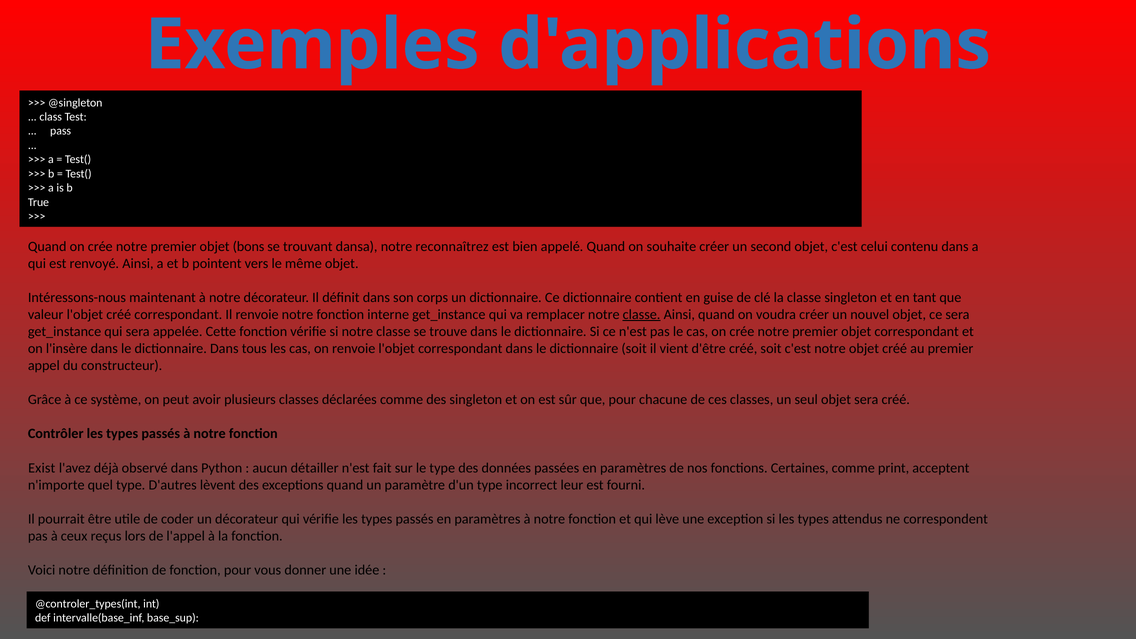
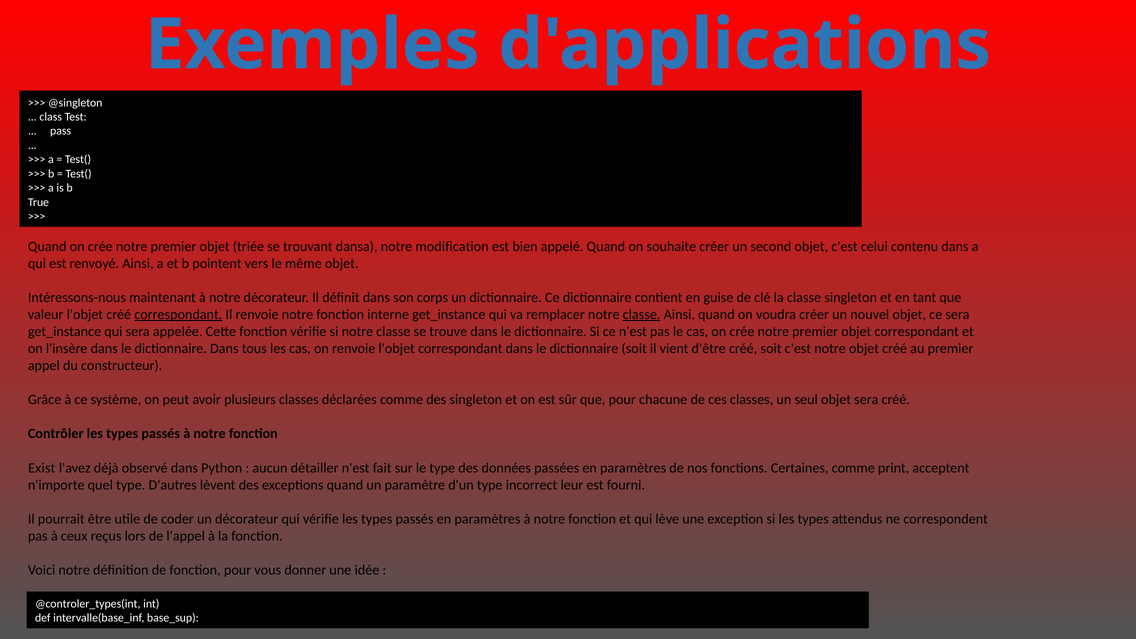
bons: bons -> triée (248, 246)
reconnaîtrez: reconnaîtrez -> modification (452, 246)
correspondant underline: none -> present (178, 315)
